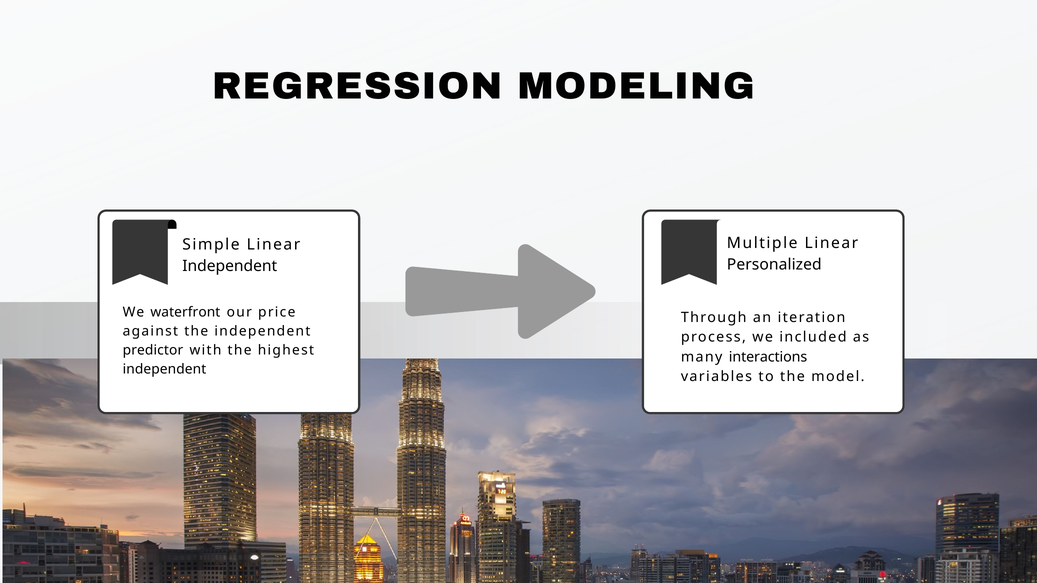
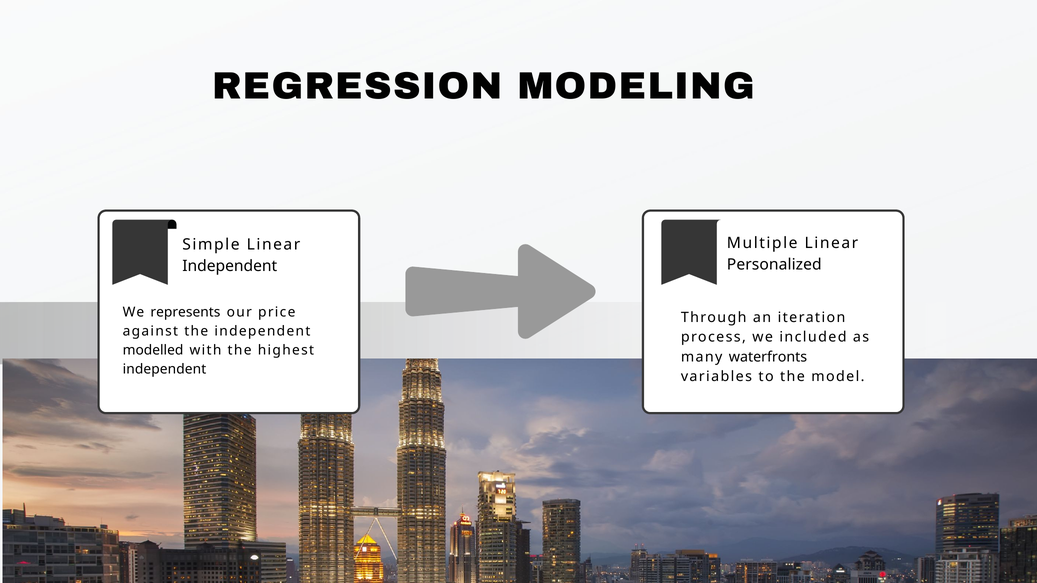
waterfront: waterfront -> represents (185, 312)
predictor: predictor -> modelled (153, 350)
interactions: interactions -> waterfronts (768, 357)
